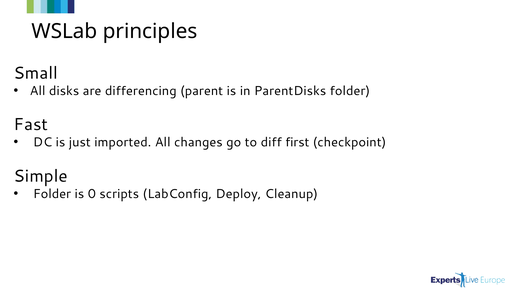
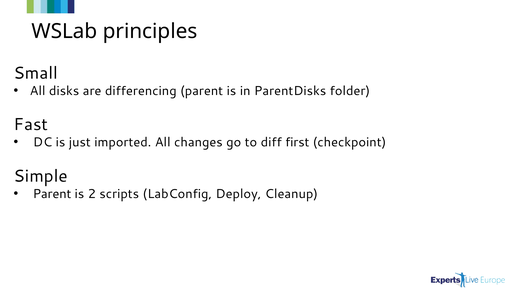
Folder: Folder -> Parent (52, 194)
0: 0 -> 2 (92, 194)
